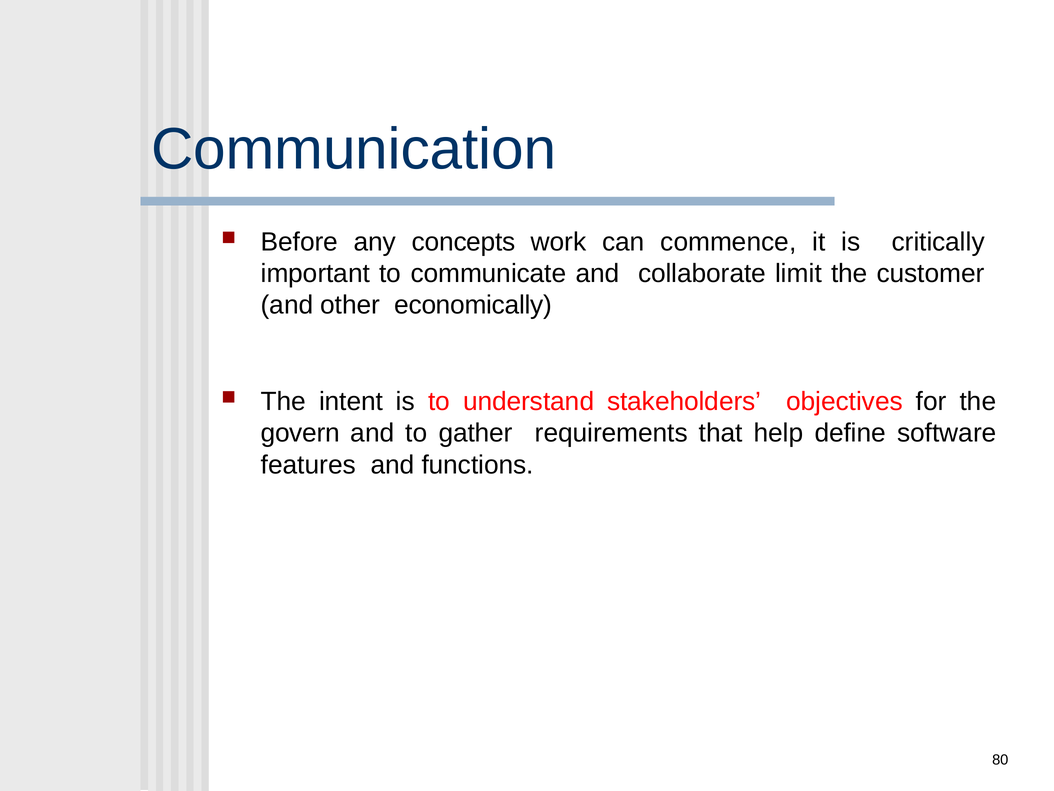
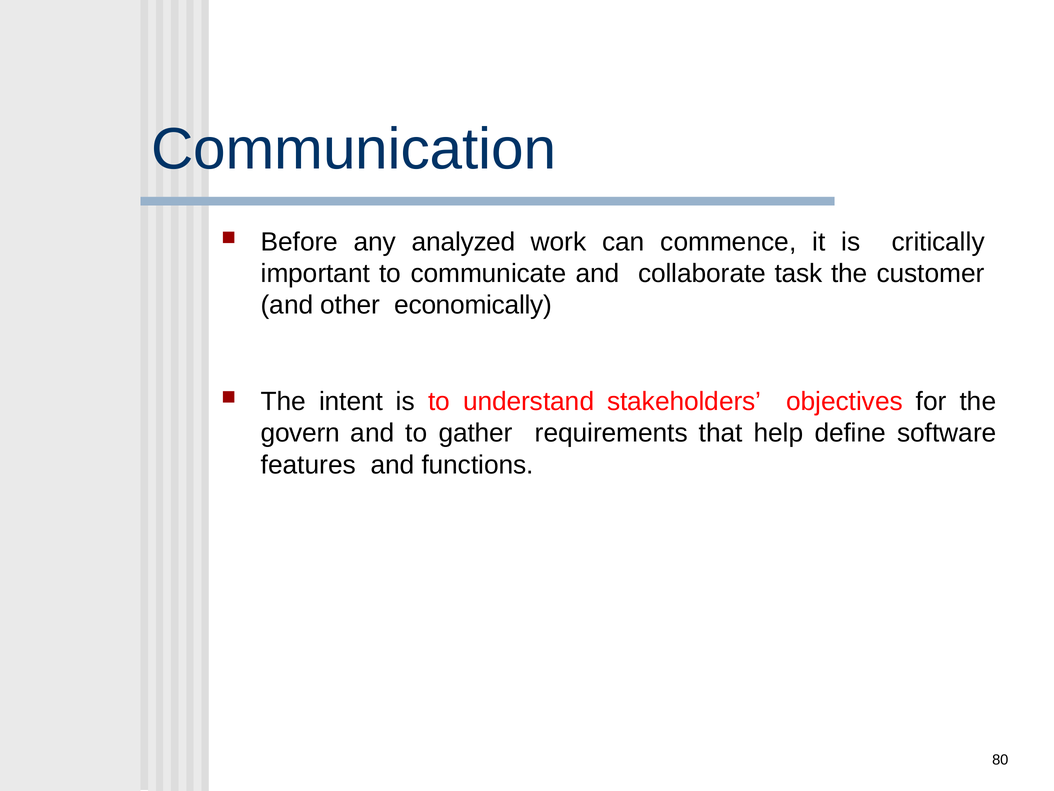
concepts: concepts -> analyzed (464, 242)
limit: limit -> task (799, 273)
